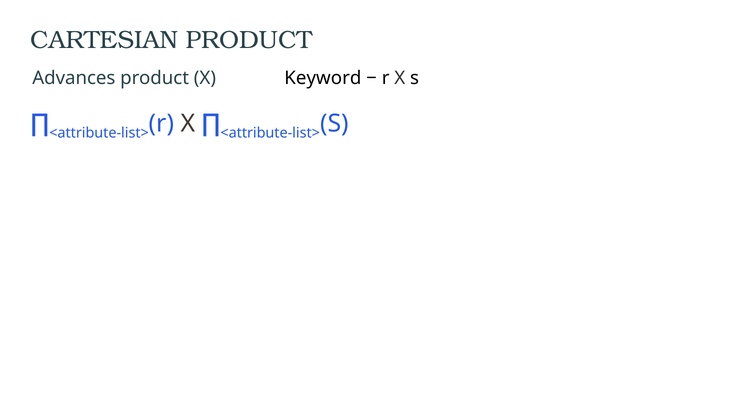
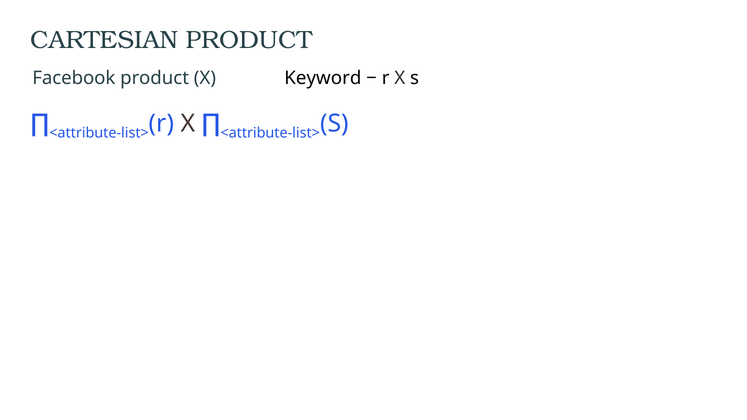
Advances: Advances -> Facebook (74, 78)
